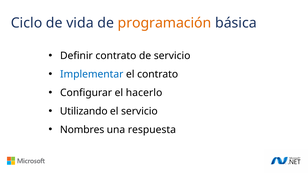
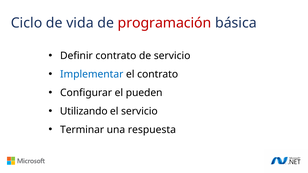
programación colour: orange -> red (165, 23)
hacerlo: hacerlo -> pueden (144, 93)
Nombres: Nombres -> Terminar (82, 130)
